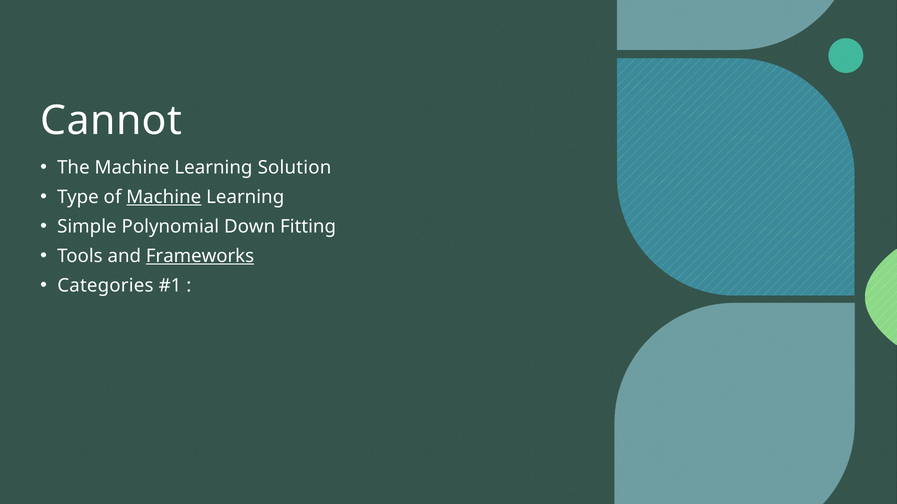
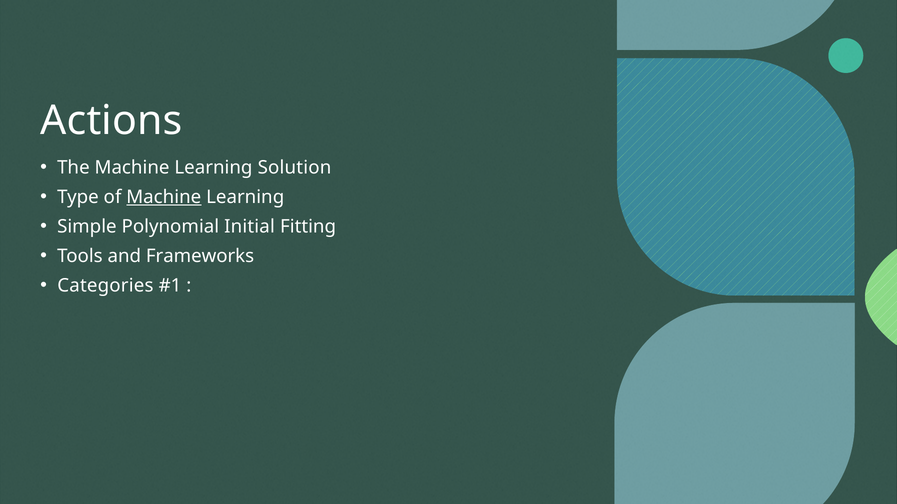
Cannot: Cannot -> Actions (111, 121)
Down: Down -> Initial (250, 227)
Frameworks underline: present -> none (200, 256)
